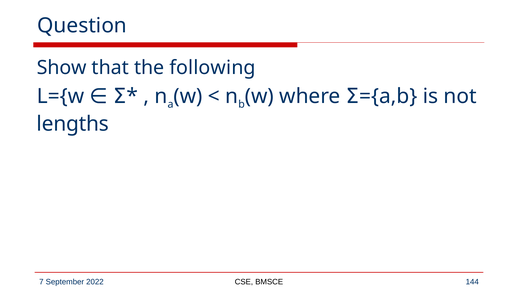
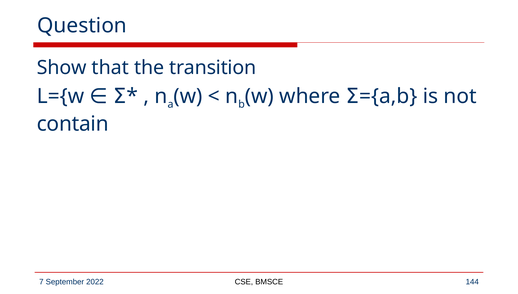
following: following -> transition (213, 68)
lengths: lengths -> contain (73, 124)
